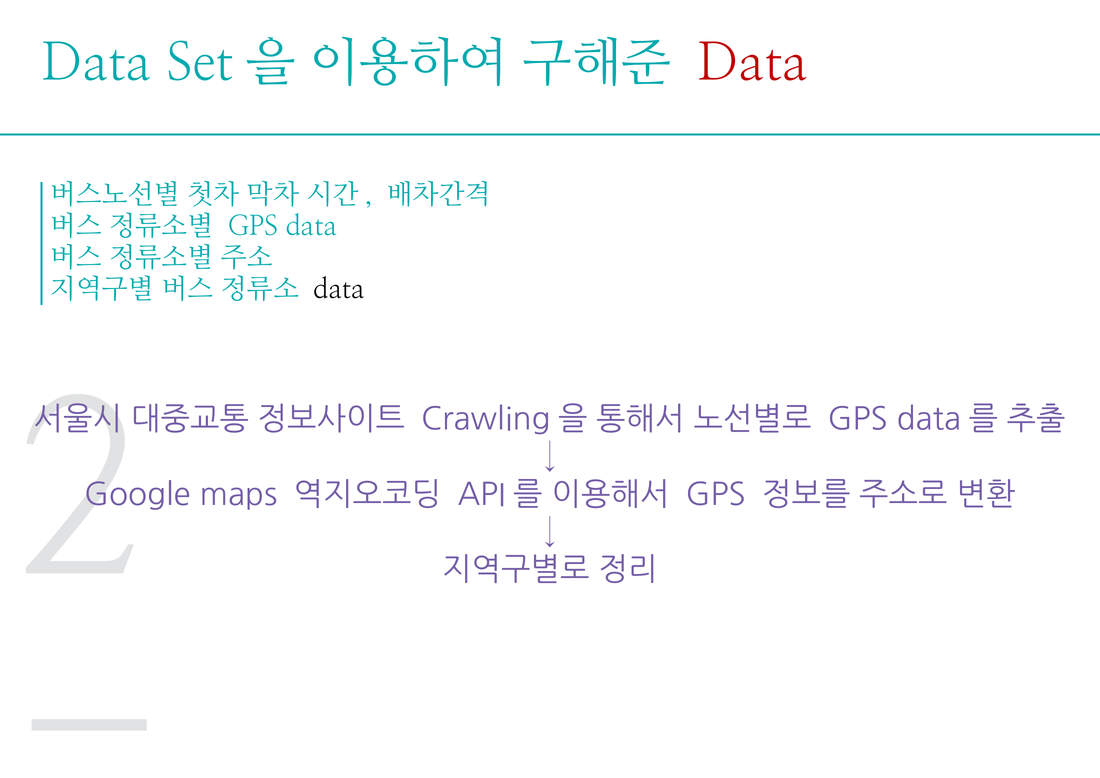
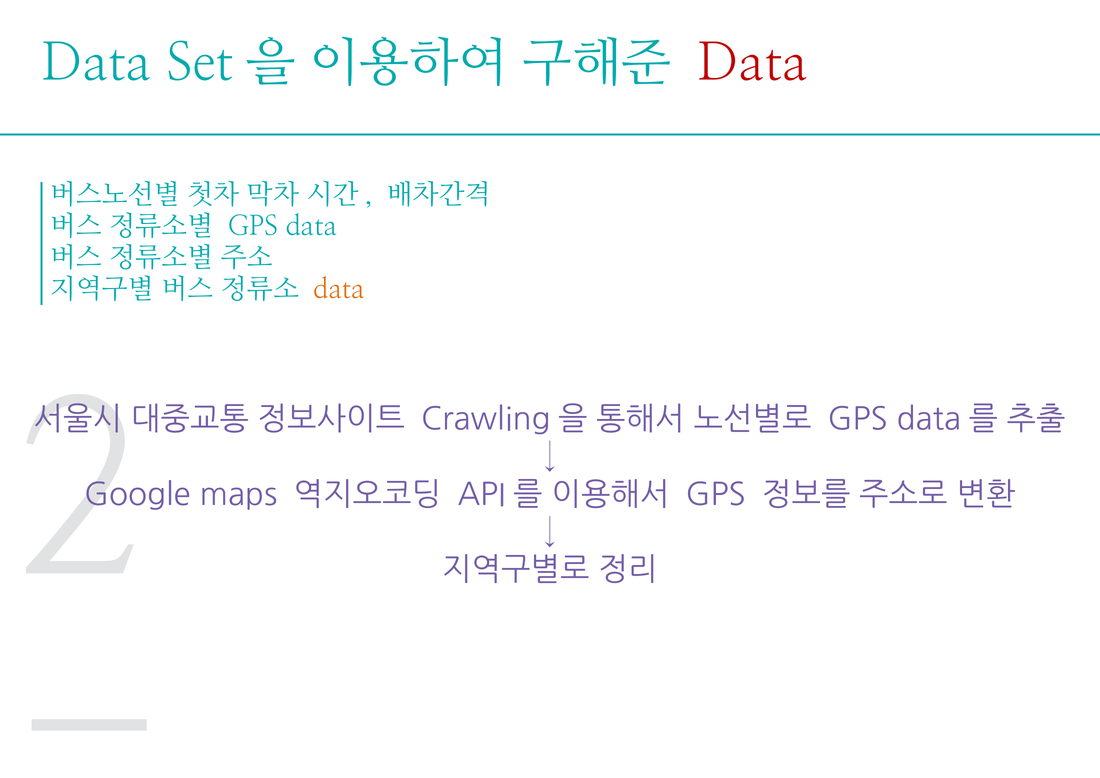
data colour: black -> orange (339, 289)
